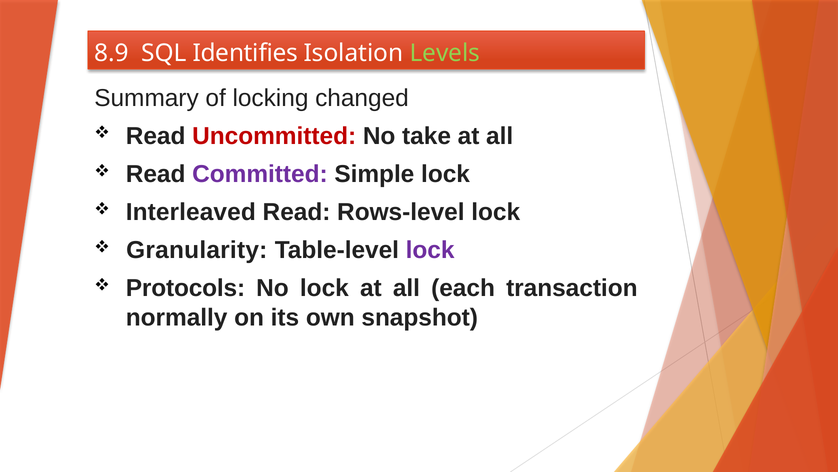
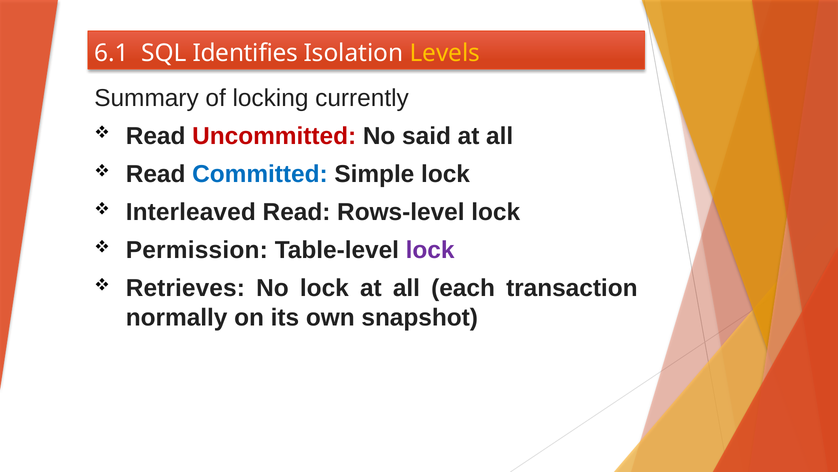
8.9: 8.9 -> 6.1 (112, 53)
Levels colour: light green -> yellow (445, 53)
changed: changed -> currently (362, 98)
take: take -> said (427, 136)
Committed colour: purple -> blue (260, 174)
Granularity: Granularity -> Permission (197, 250)
Protocols: Protocols -> Retrieves (185, 288)
